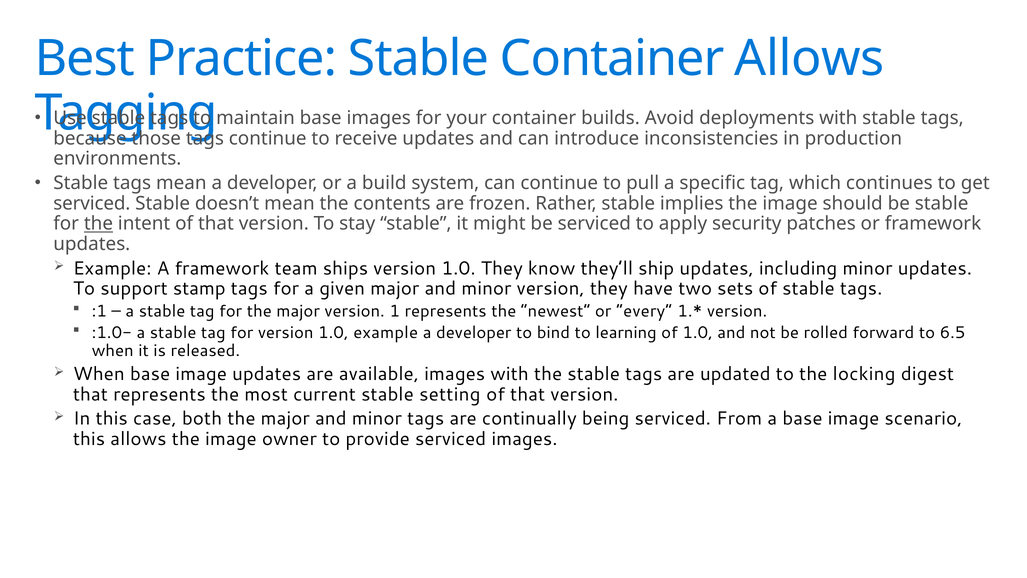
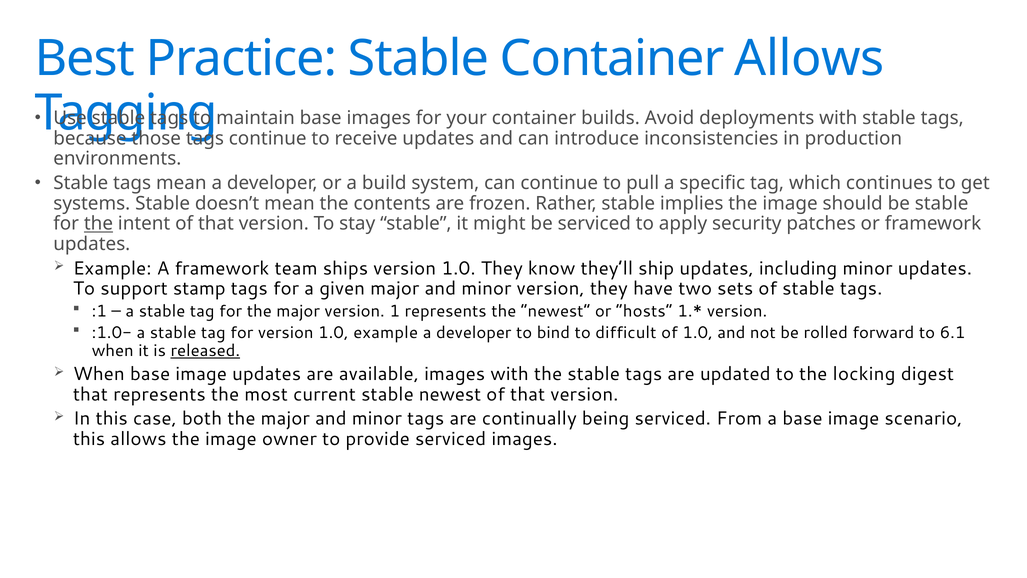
serviced: serviced -> systems (92, 203)
every: every -> hosts (644, 311)
learning: learning -> difficult (626, 333)
6.5: 6.5 -> 6.1 (953, 333)
released underline: none -> present (205, 351)
stable setting: setting -> newest (450, 394)
